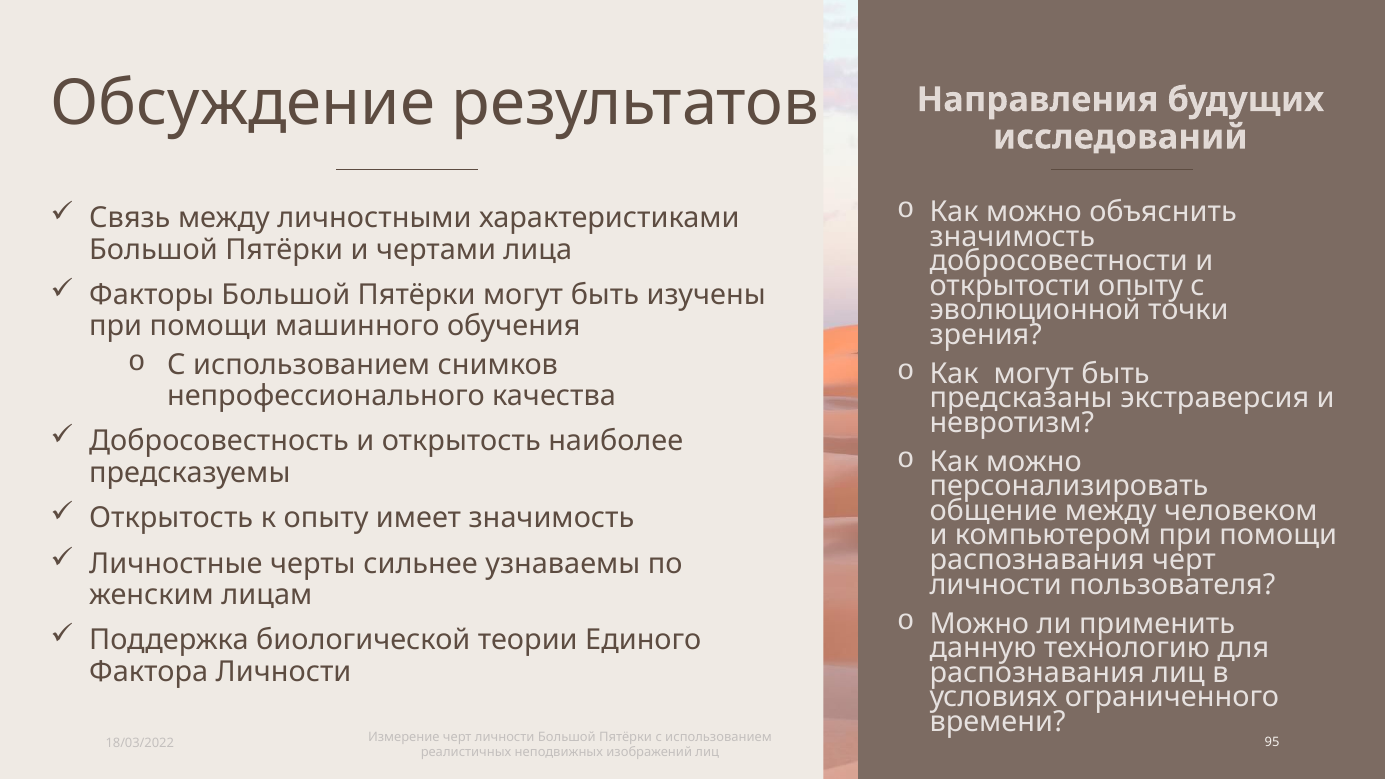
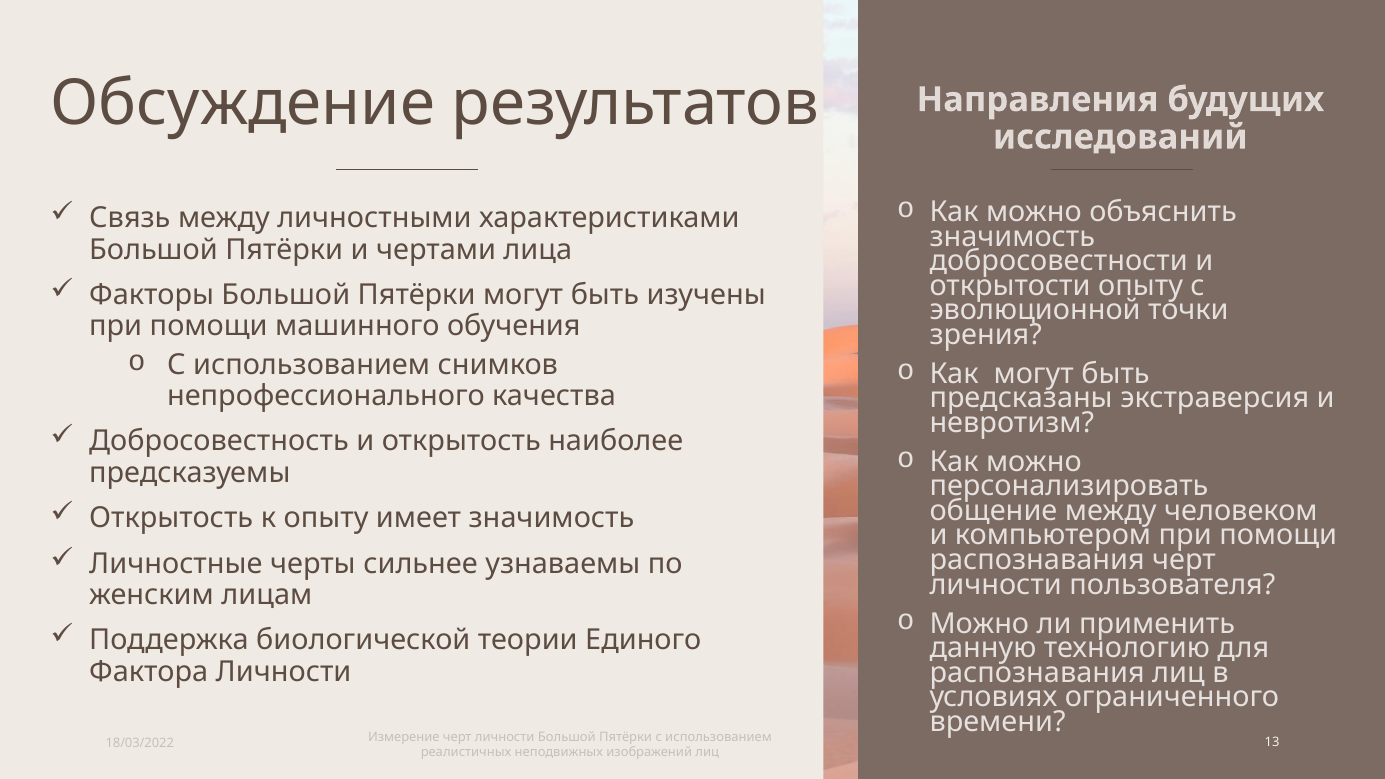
95: 95 -> 13 (1272, 743)
